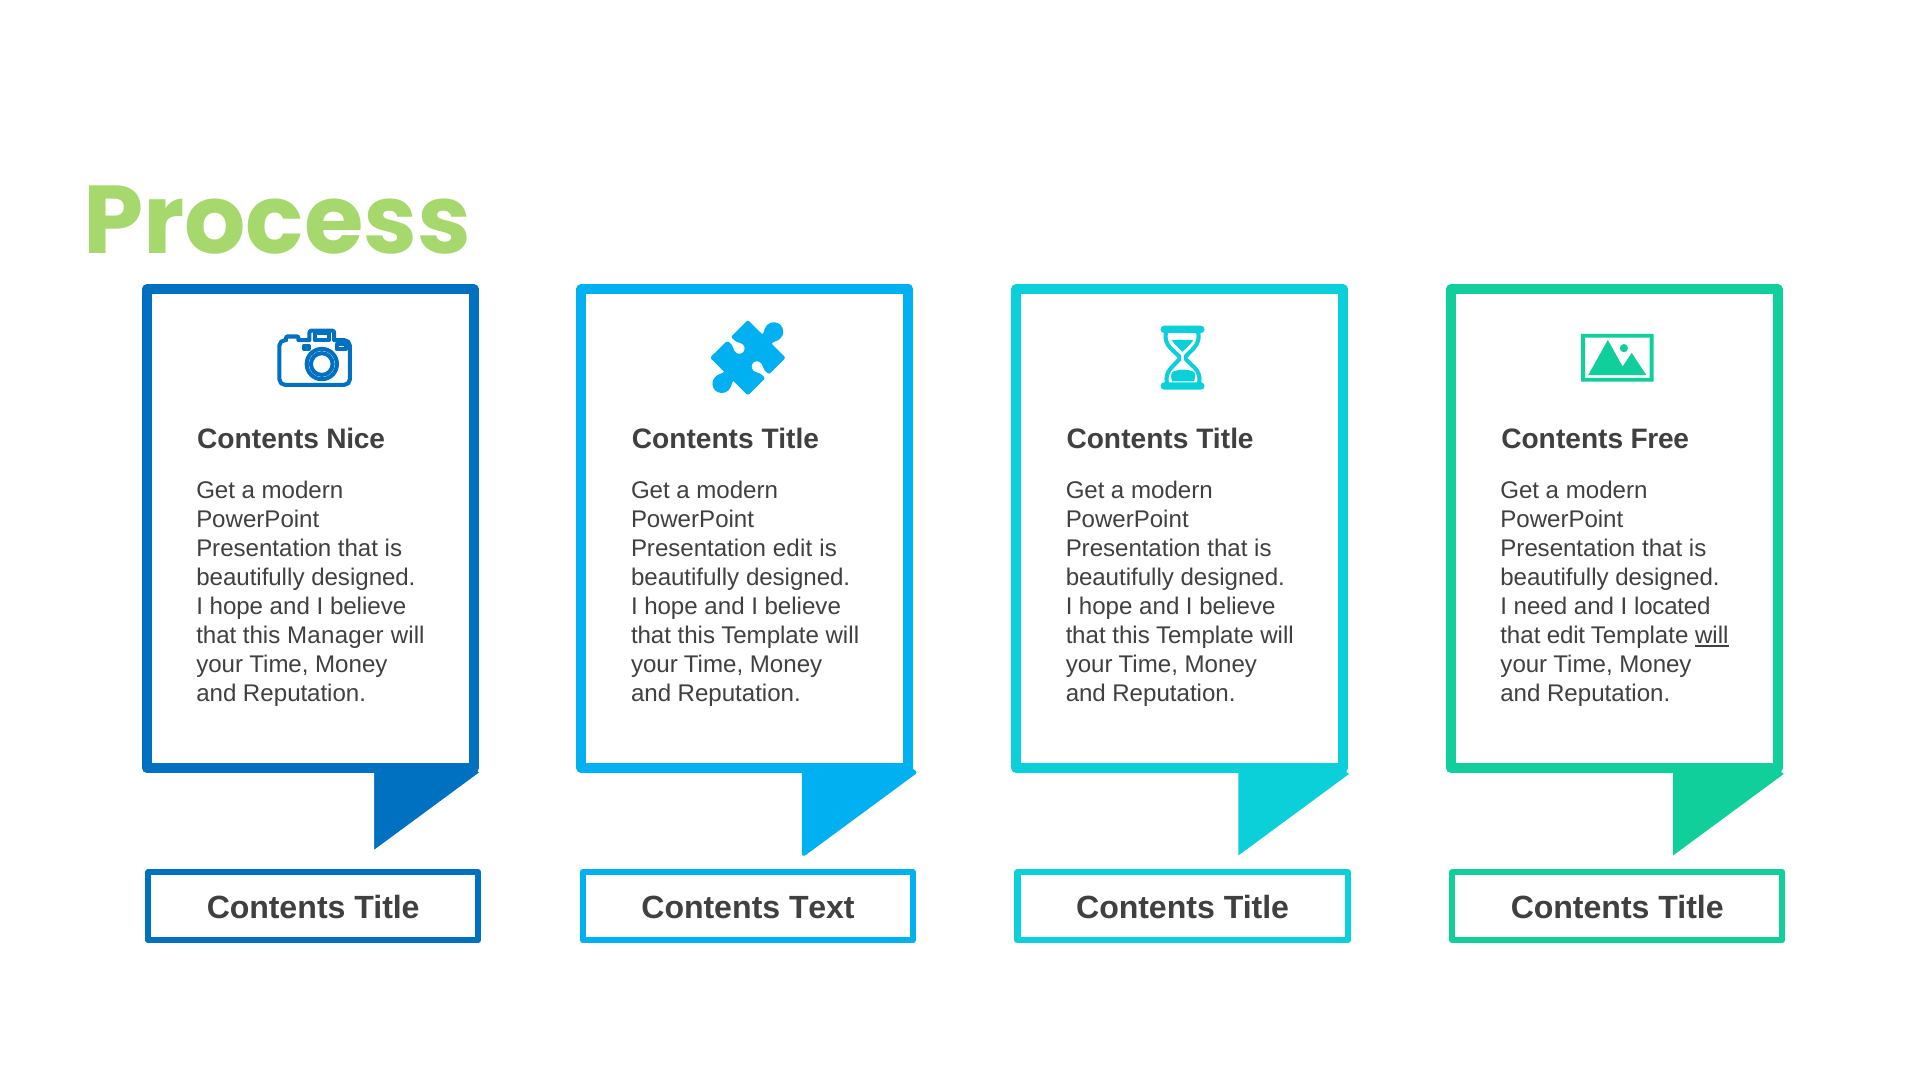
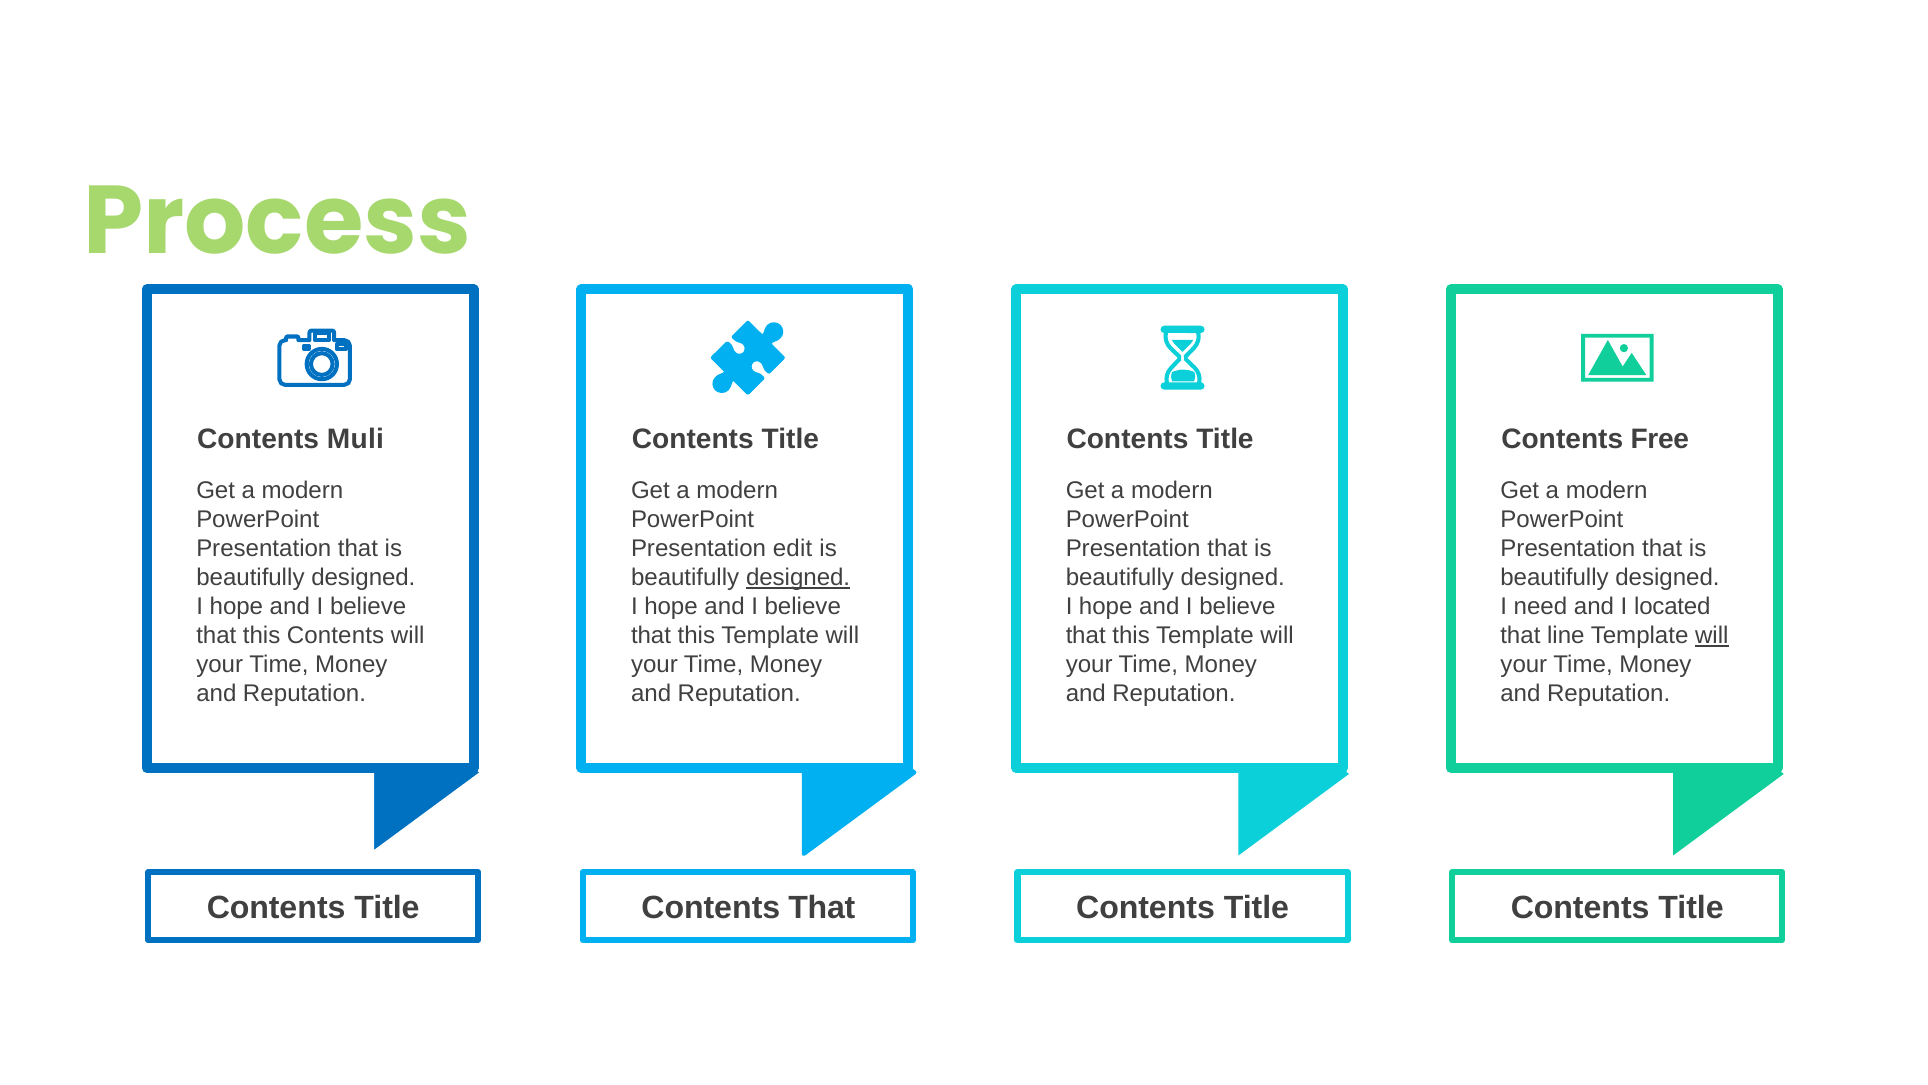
Nice: Nice -> Muli (355, 439)
designed underline: none -> present (798, 577)
this Manager: Manager -> Contents (335, 635)
that edit: edit -> line (1566, 635)
Contents Text: Text -> That (822, 908)
